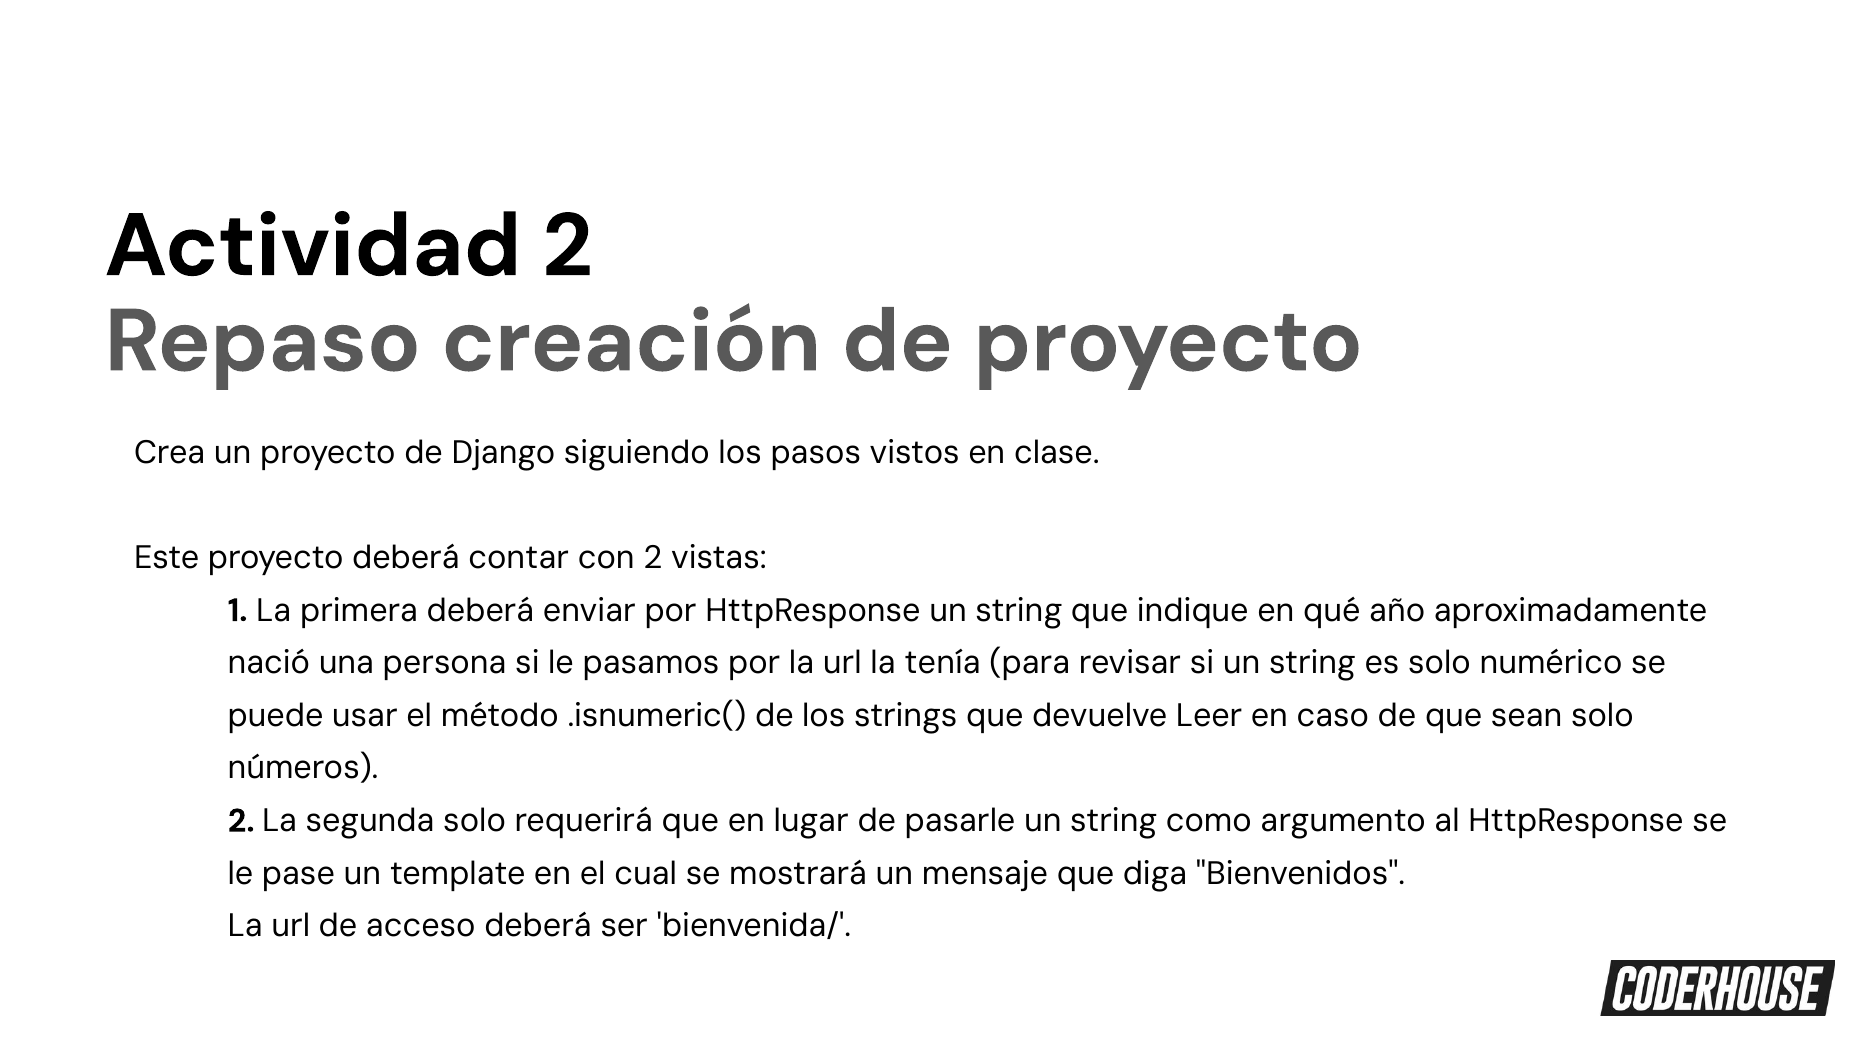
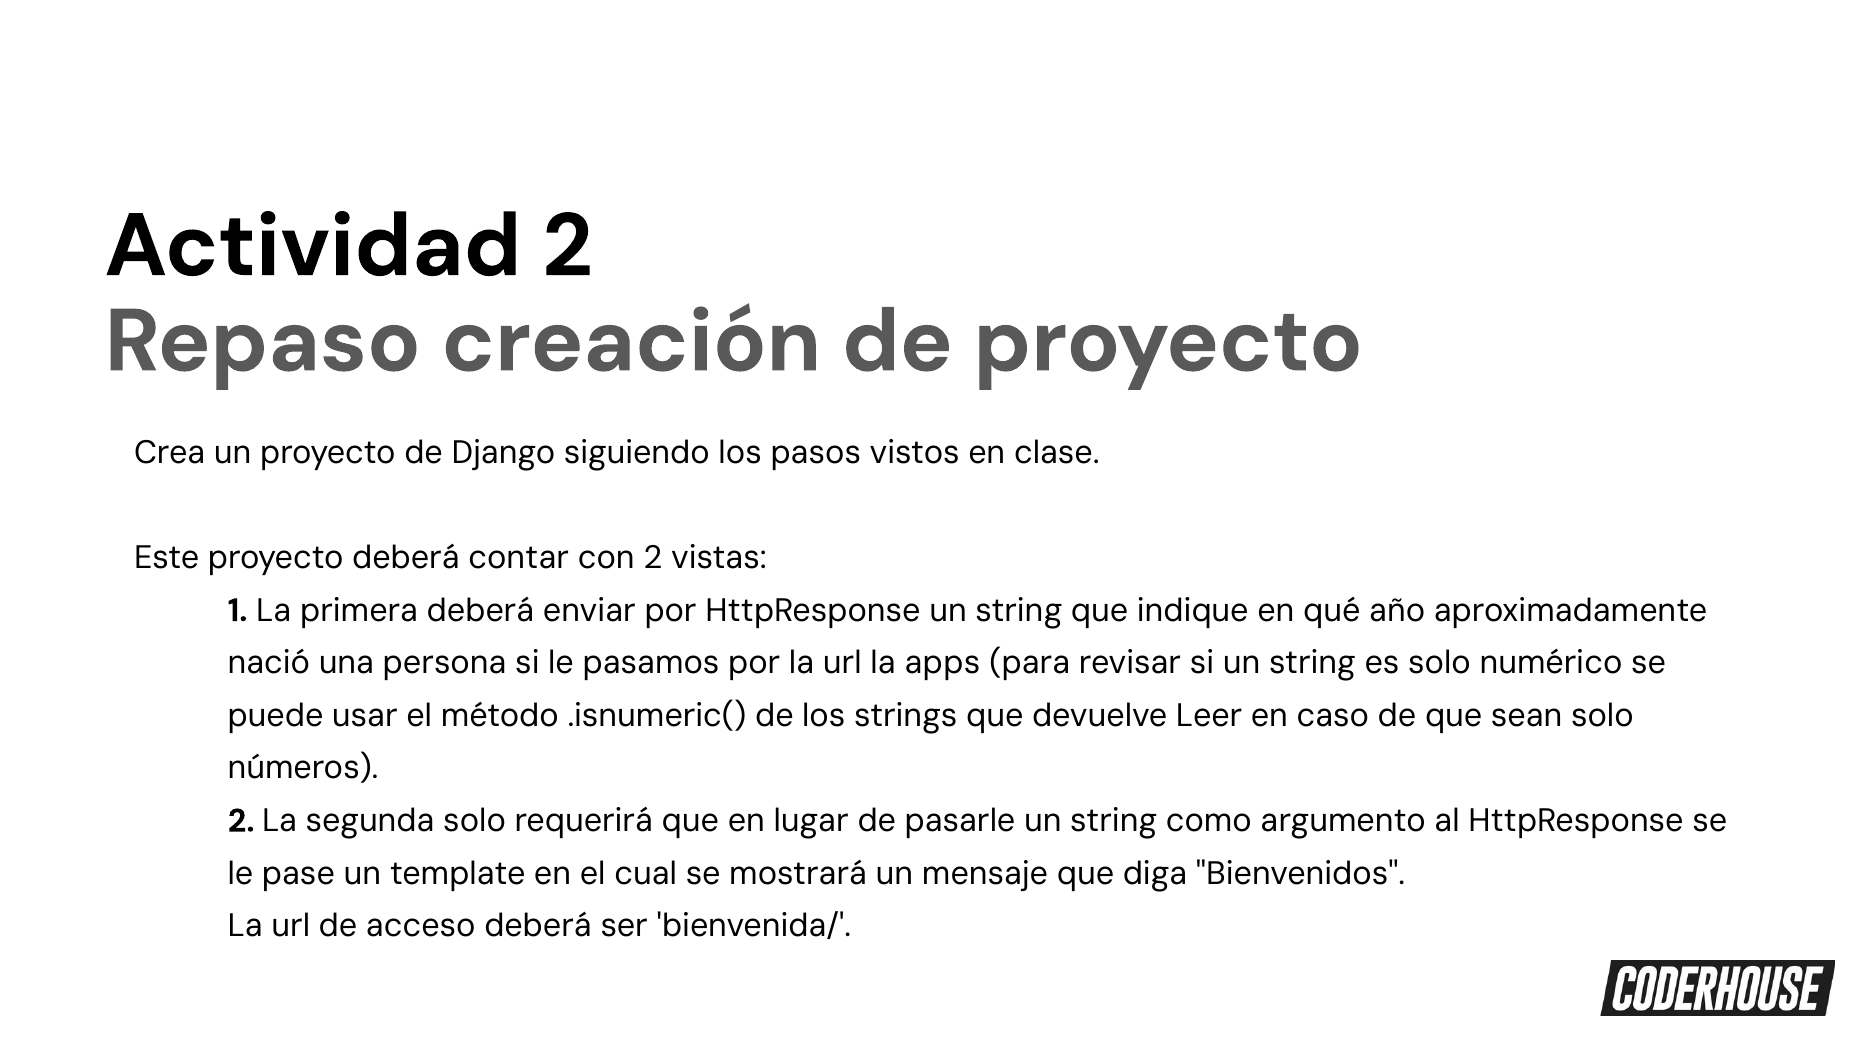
tenía: tenía -> apps (942, 663)
